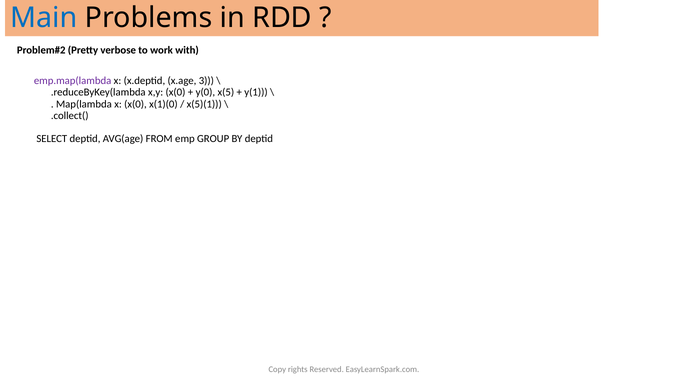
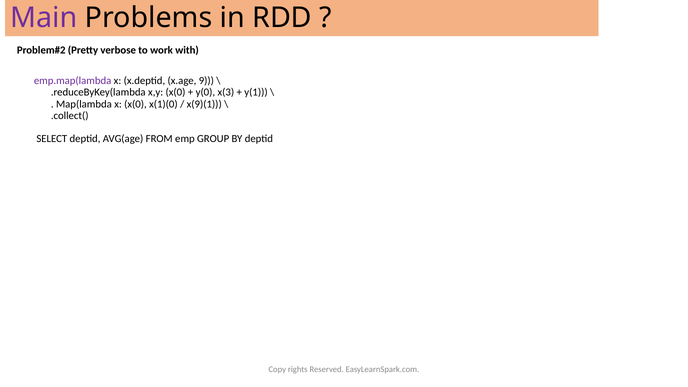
Main colour: blue -> purple (44, 18)
3: 3 -> 9 (206, 81)
x(5: x(5 -> x(3 (226, 92)
x(5)(1: x(5)(1 -> x(9)(1 (204, 104)
